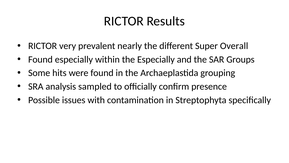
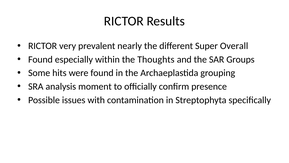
the Especially: Especially -> Thoughts (156, 59)
sampled: sampled -> moment (95, 86)
